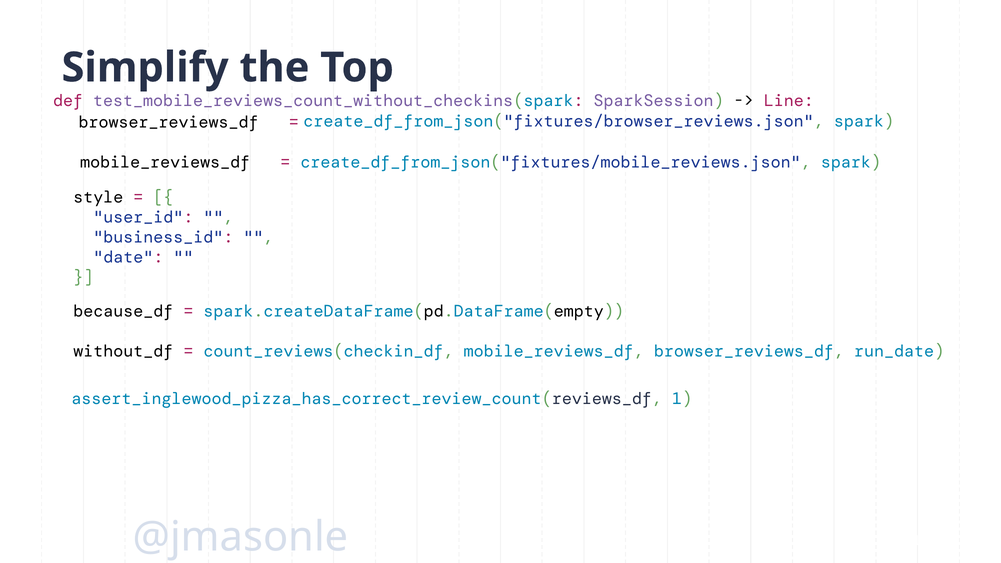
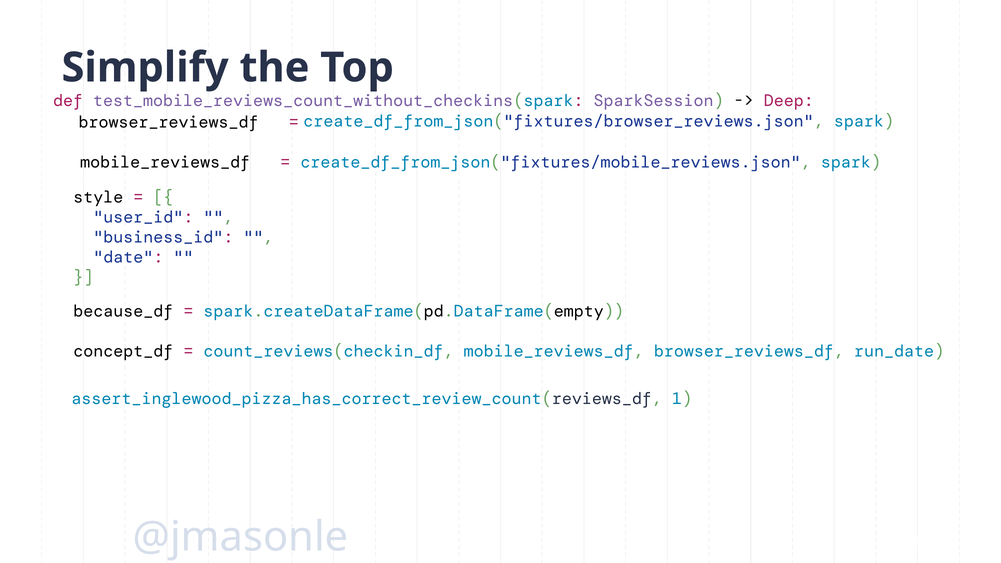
Line: Line -> Deep (789, 101)
without_df: without_df -> concept_df (123, 351)
